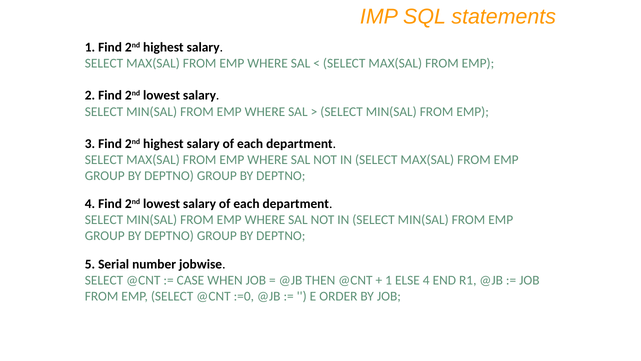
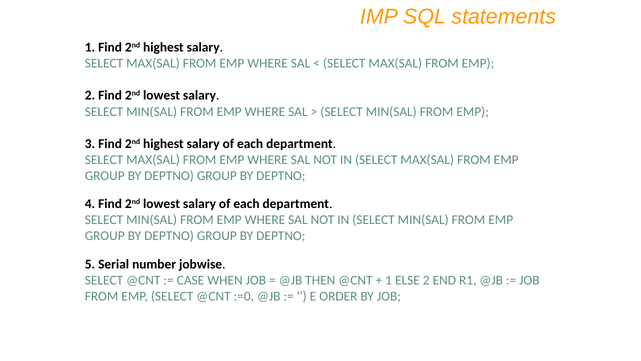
ELSE 4: 4 -> 2 (426, 280)
